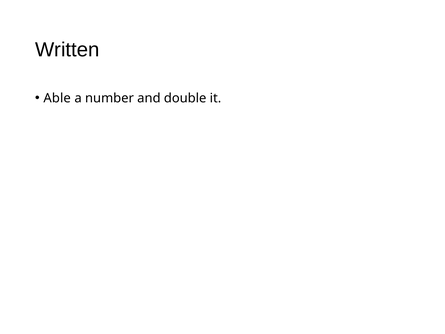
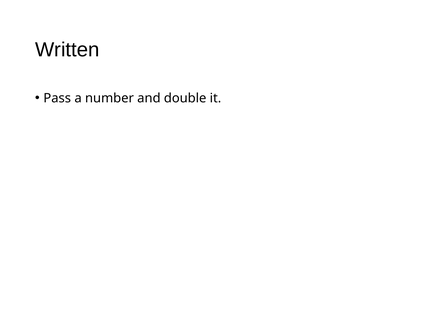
Able: Able -> Pass (57, 98)
